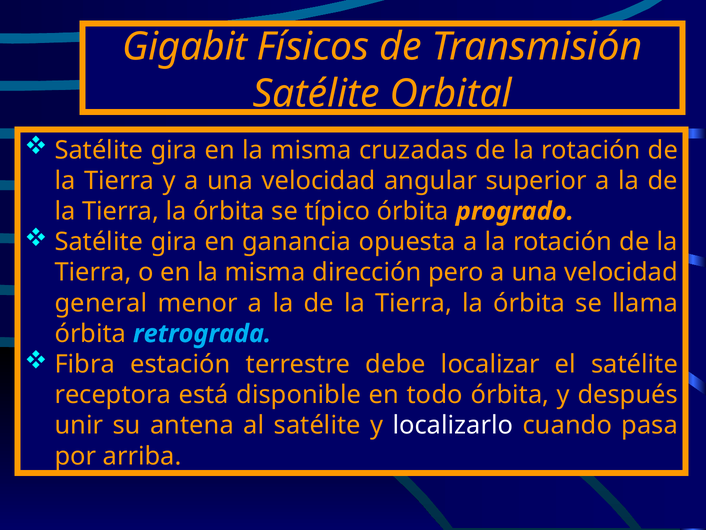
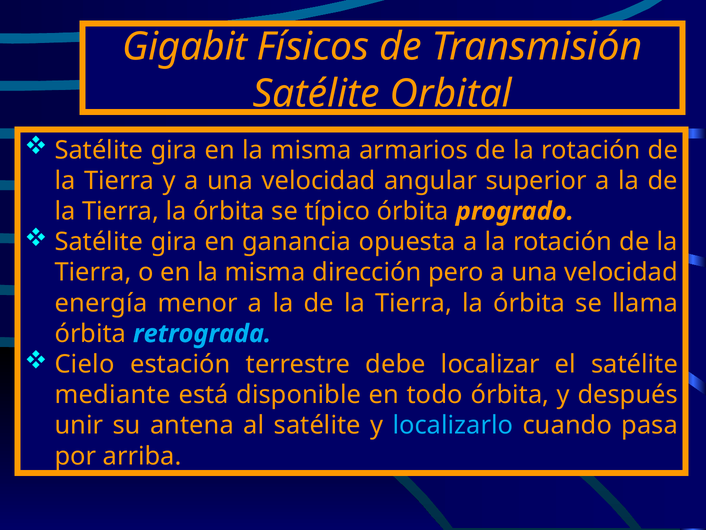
cruzadas: cruzadas -> armarios (413, 150)
general: general -> energía (101, 303)
Fibra: Fibra -> Cielo (85, 364)
receptora: receptora -> mediante (113, 395)
localizarlo colour: white -> light blue (453, 425)
